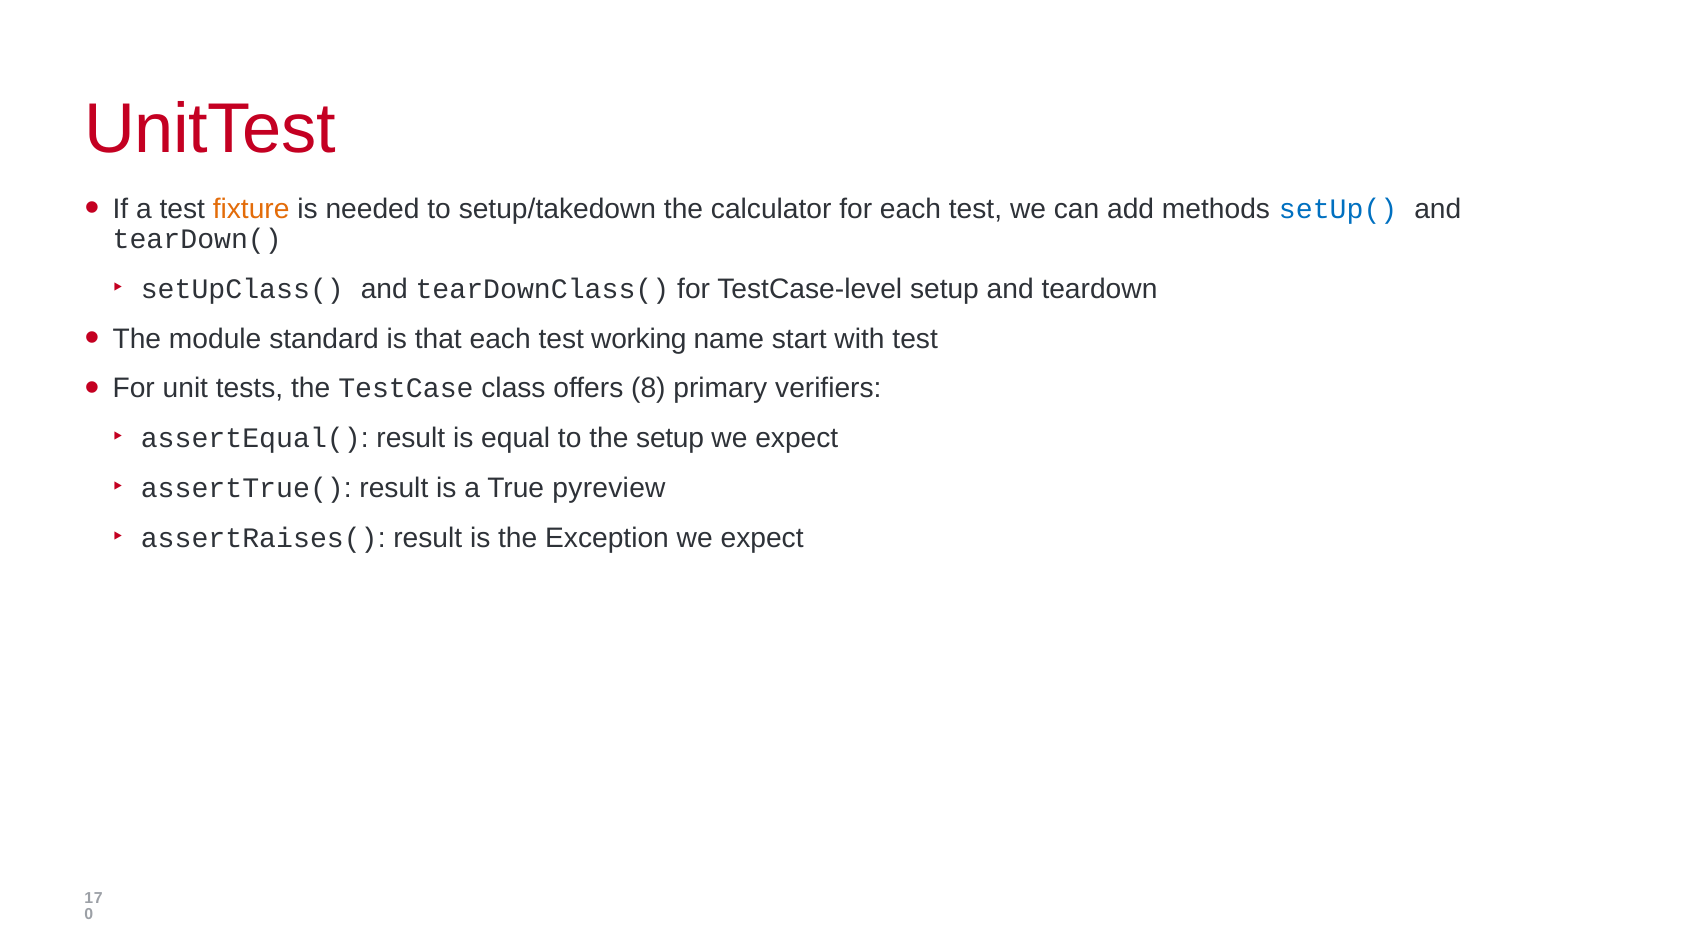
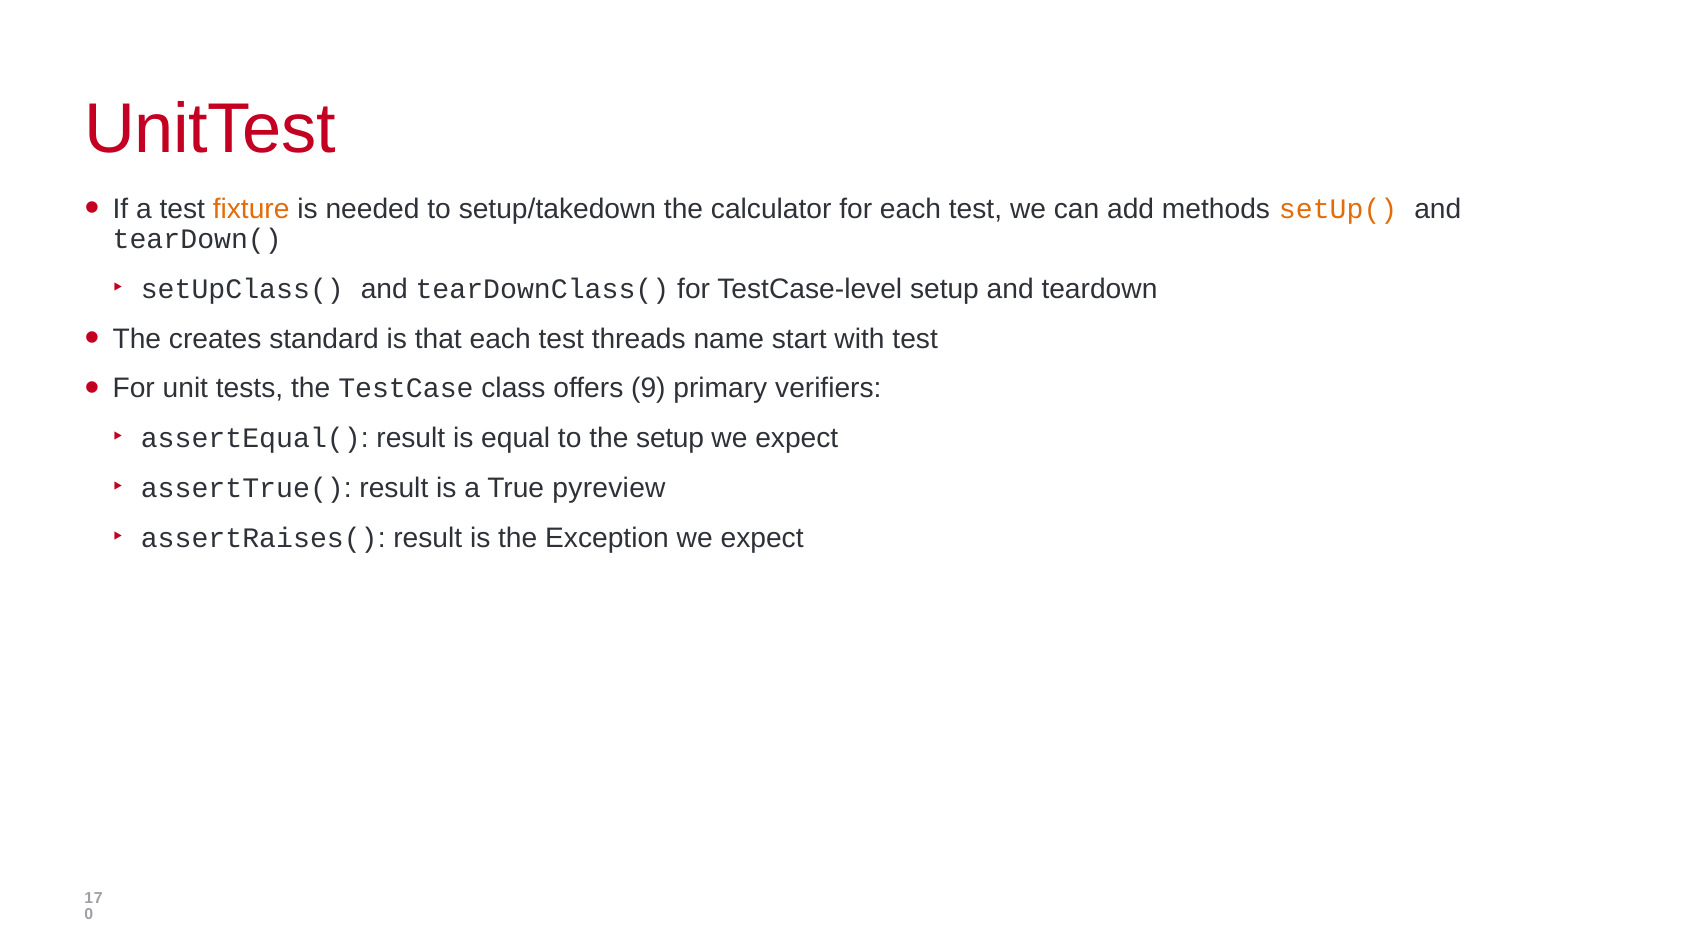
setUp( colour: blue -> orange (1338, 209)
module: module -> creates (215, 339)
working: working -> threads (639, 339)
8: 8 -> 9 (648, 389)
